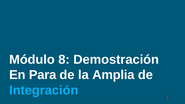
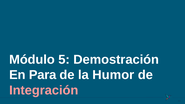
8: 8 -> 5 (64, 60)
Amplia: Amplia -> Humor (113, 75)
Integración colour: light blue -> pink (44, 90)
